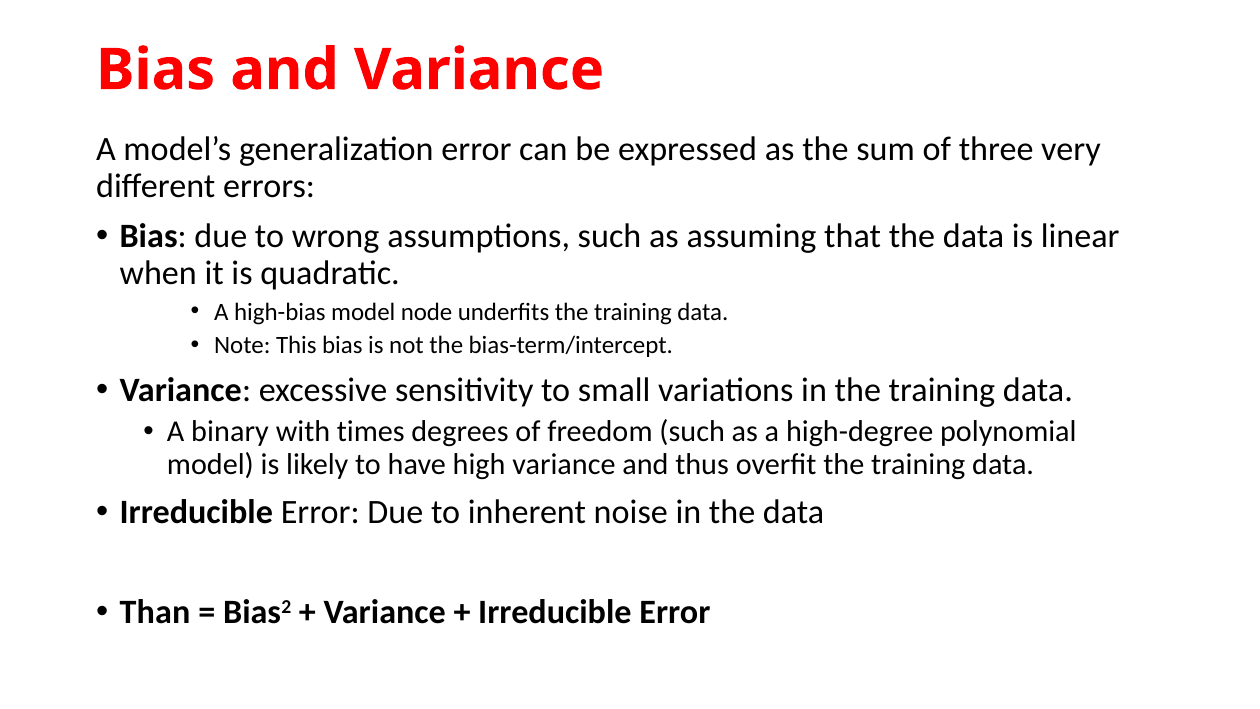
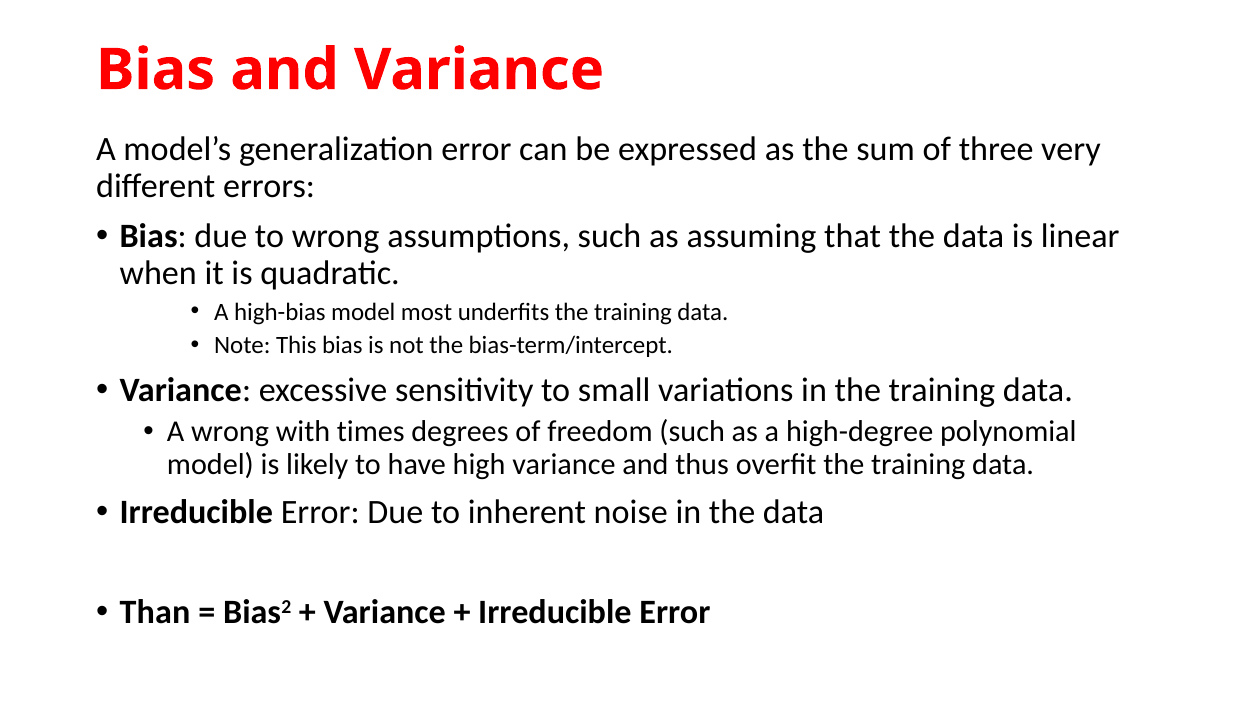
node: node -> most (426, 312)
A binary: binary -> wrong (230, 431)
